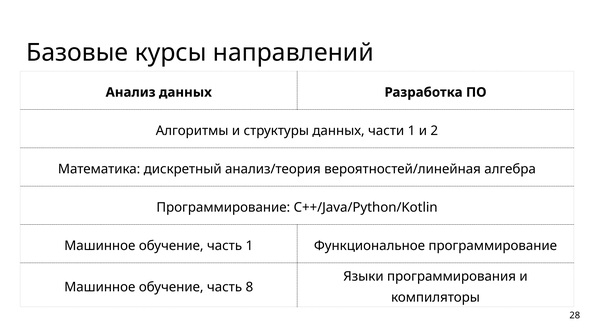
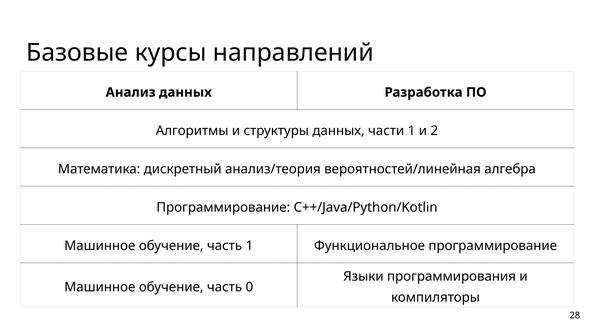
8: 8 -> 0 (249, 287)
